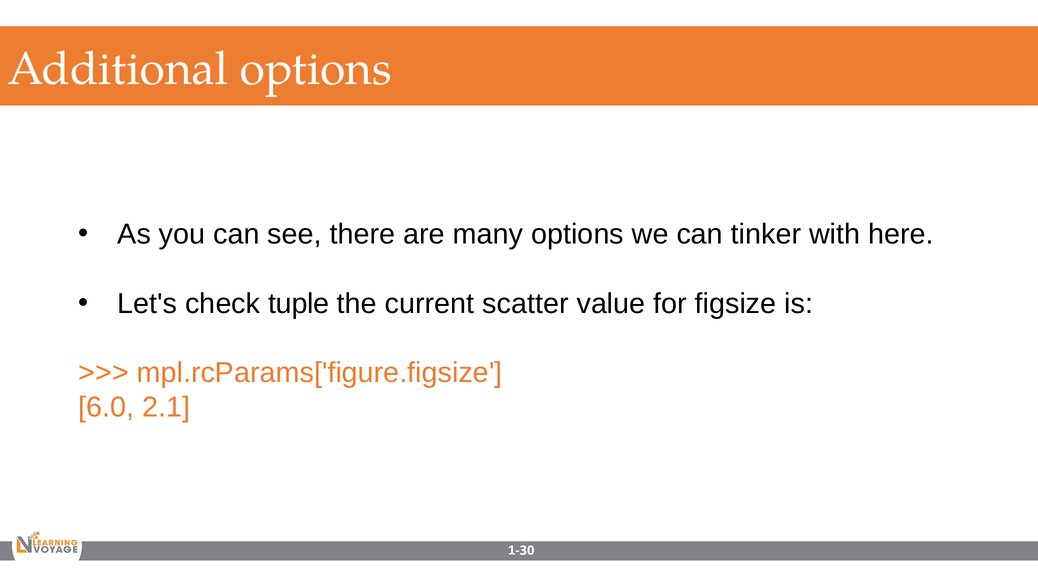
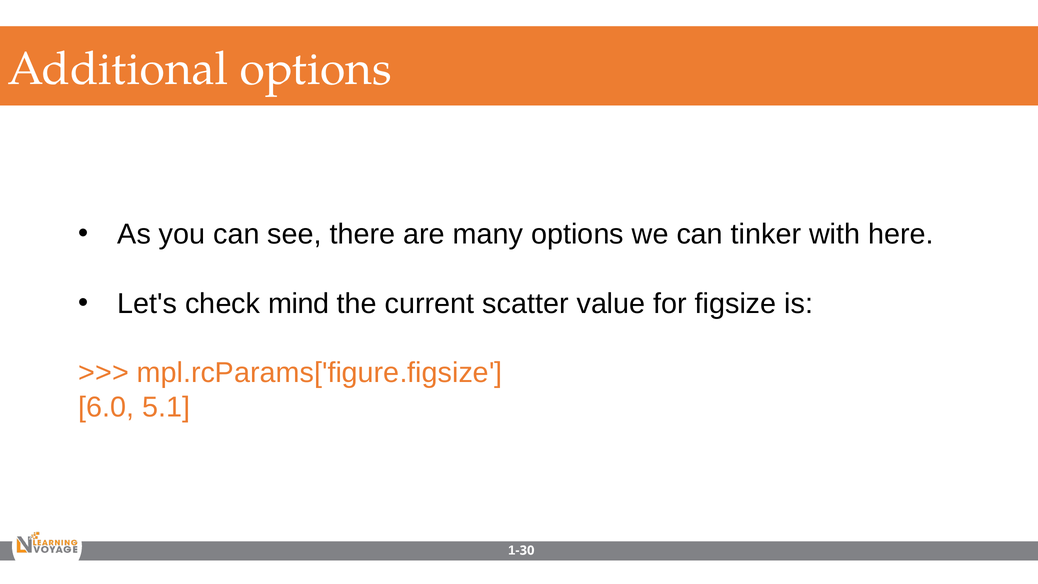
tuple: tuple -> mind (299, 304)
2.1: 2.1 -> 5.1 (166, 407)
